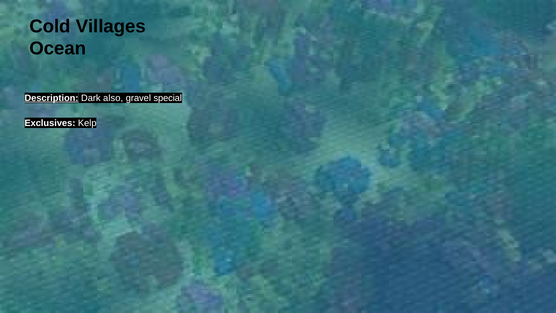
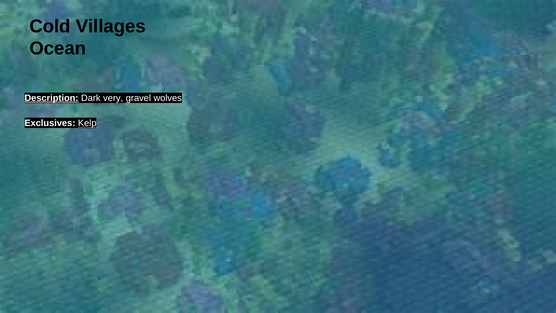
also: also -> very (113, 98)
special: special -> wolves (168, 98)
Kelp underline: none -> present (87, 123)
